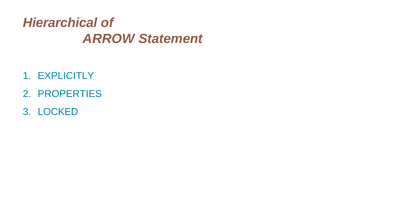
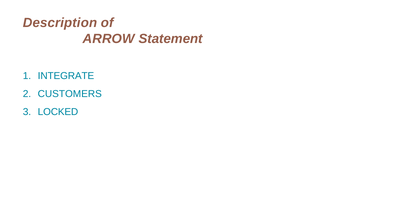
Hierarchical: Hierarchical -> Description (60, 23)
EXPLICITLY: EXPLICITLY -> INTEGRATE (66, 76)
PROPERTIES: PROPERTIES -> CUSTOMERS (70, 94)
